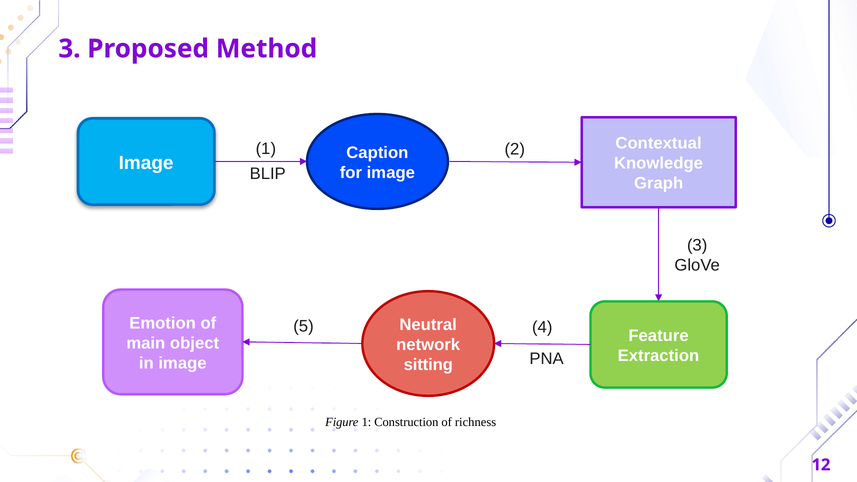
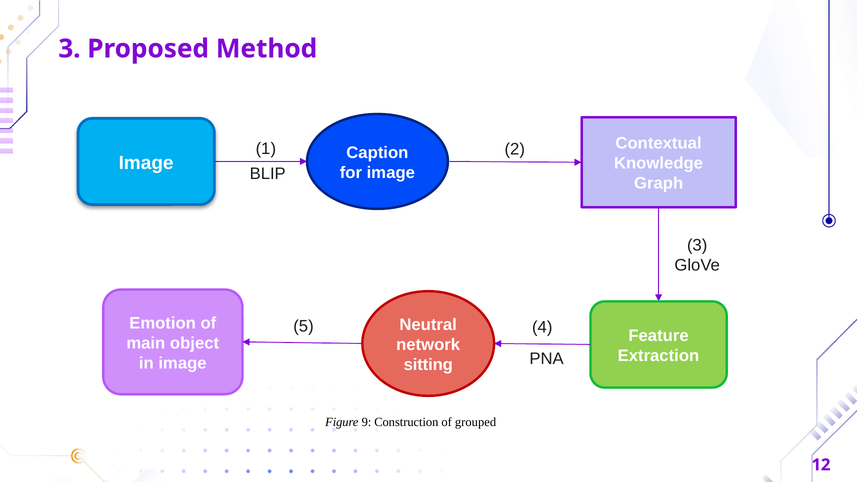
Figure 1: 1 -> 9 (366, 422)
richness: richness -> grouped (476, 422)
